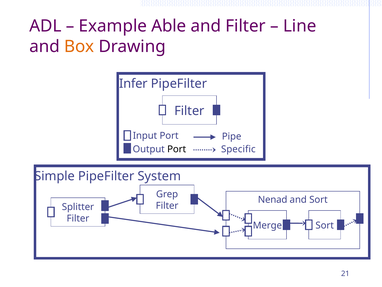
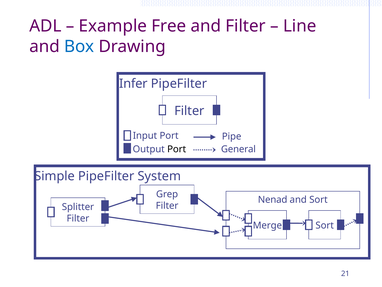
Able: Able -> Free (169, 26)
Box colour: orange -> blue (79, 46)
Specific: Specific -> General (238, 149)
